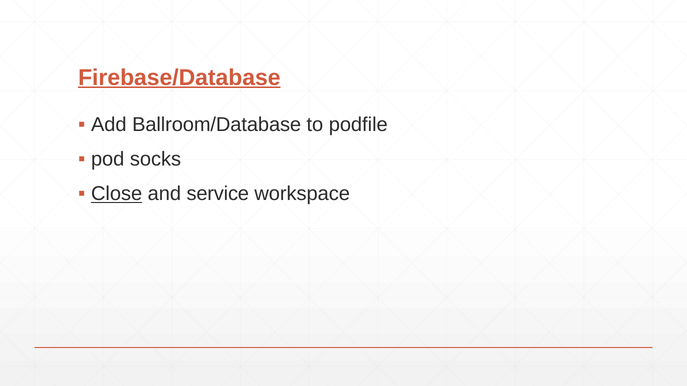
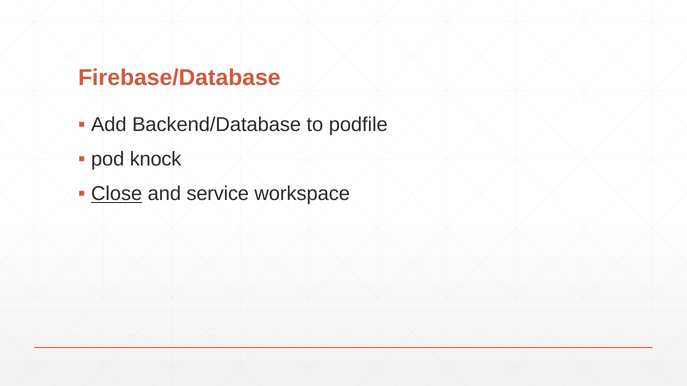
Firebase/Database underline: present -> none (179, 78)
Ballroom/Database: Ballroom/Database -> Backend/Database (217, 125)
socks: socks -> knock (156, 159)
